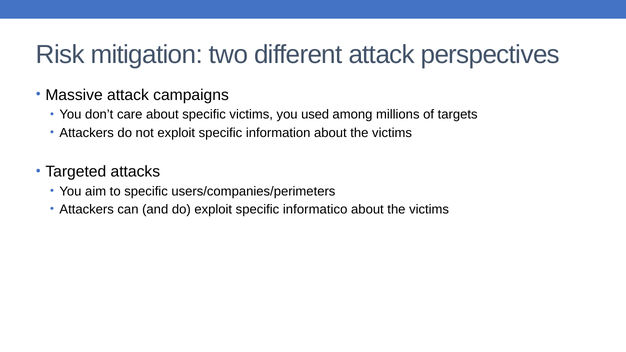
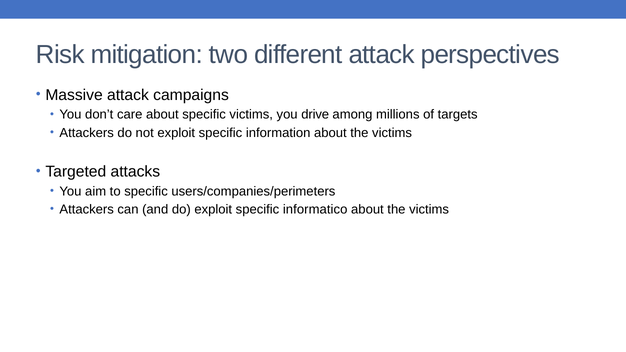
used: used -> drive (315, 115)
